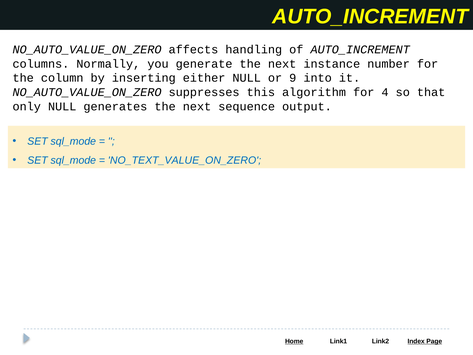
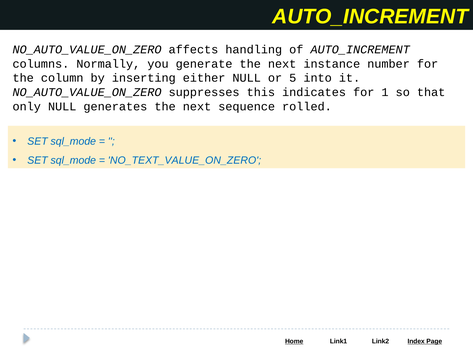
9: 9 -> 5 (293, 78)
algorithm: algorithm -> indicates (314, 92)
4: 4 -> 1 (385, 92)
output: output -> rolled (307, 106)
